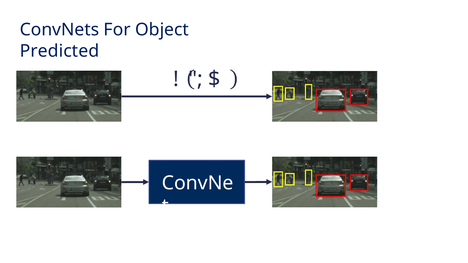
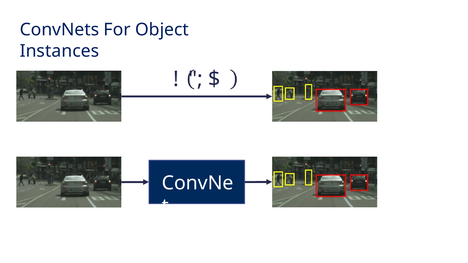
Predicted: Predicted -> Instances (59, 51)
